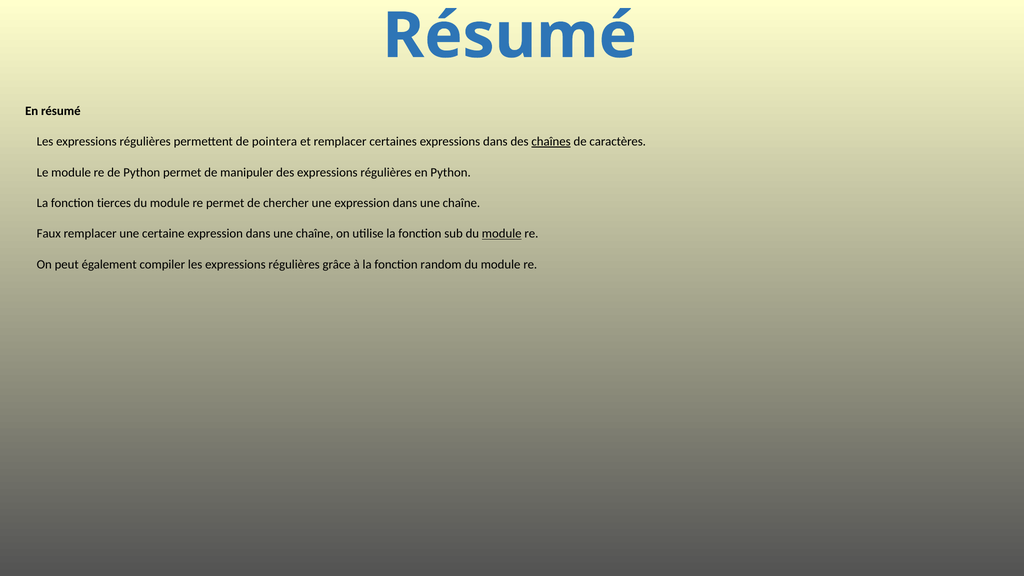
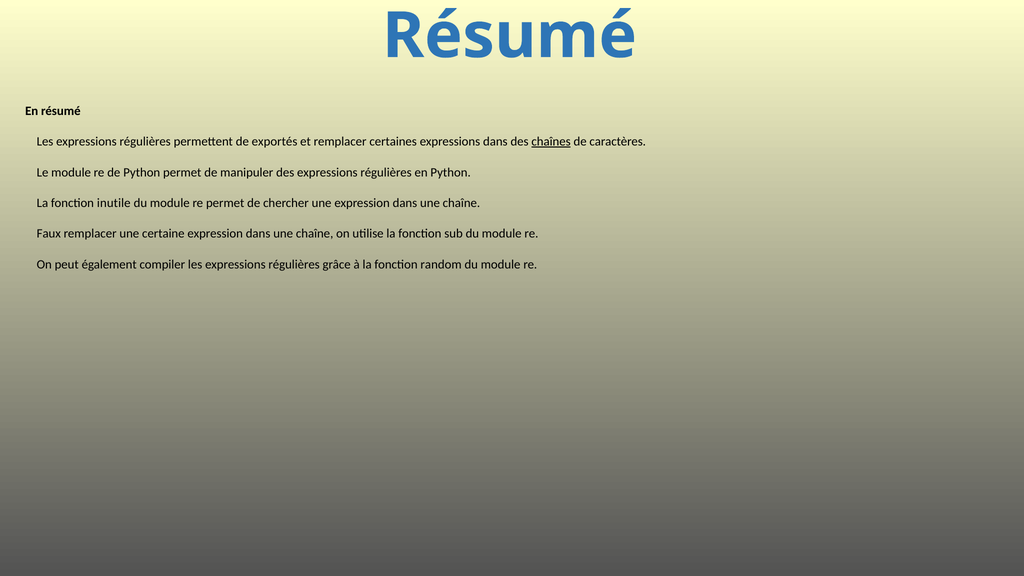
pointera: pointera -> exportés (275, 142)
tierces: tierces -> inutile (114, 203)
module underline: present -> none (502, 234)
